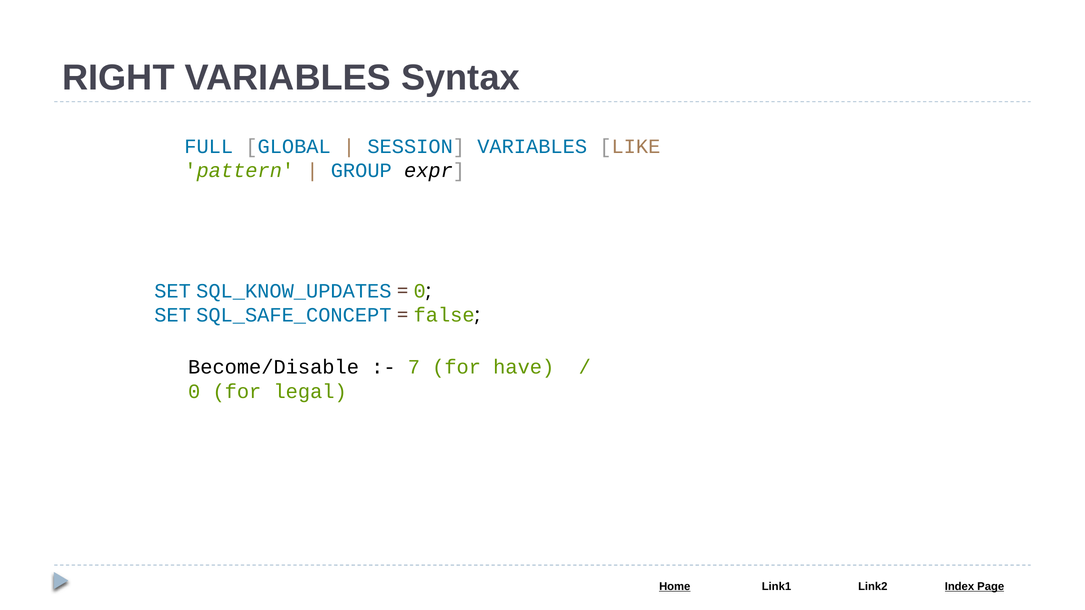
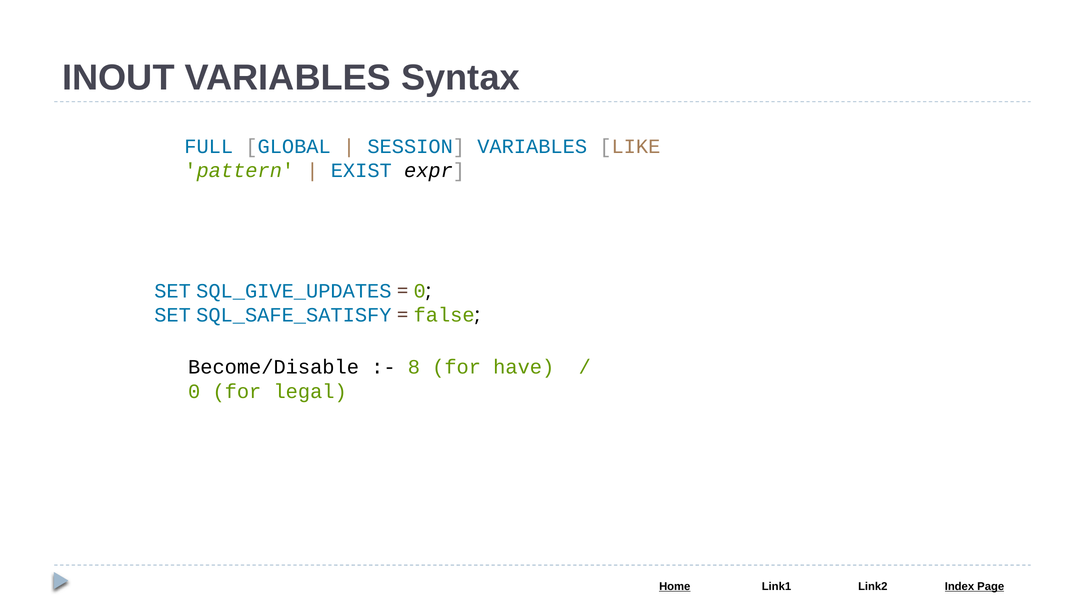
RIGHT: RIGHT -> INOUT (118, 78)
GROUP: GROUP -> EXIST (361, 171)
SQL_KNOW_UPDATES: SQL_KNOW_UPDATES -> SQL_GIVE_UPDATES (294, 291)
SQL_SAFE_CONCEPT: SQL_SAFE_CONCEPT -> SQL_SAFE_SATISFY (294, 315)
7: 7 -> 8 (414, 367)
